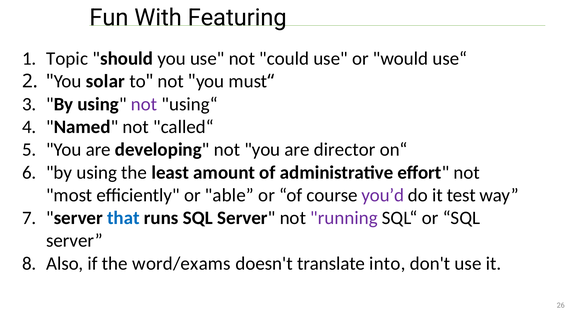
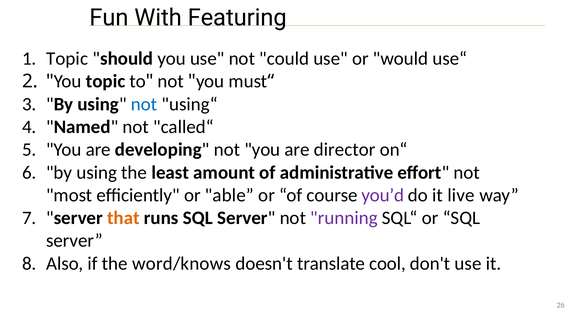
You solar: solar -> topic (106, 81)
not colour: purple -> blue (144, 104)
test: test -> live (461, 195)
that colour: blue -> orange (123, 218)
word/exams: word/exams -> word/knows (181, 264)
into: into -> cool (388, 264)
